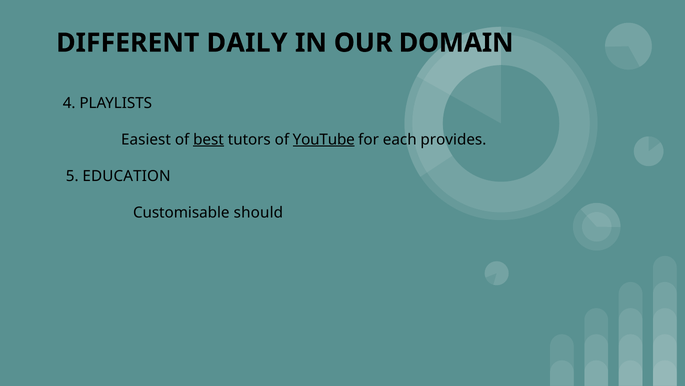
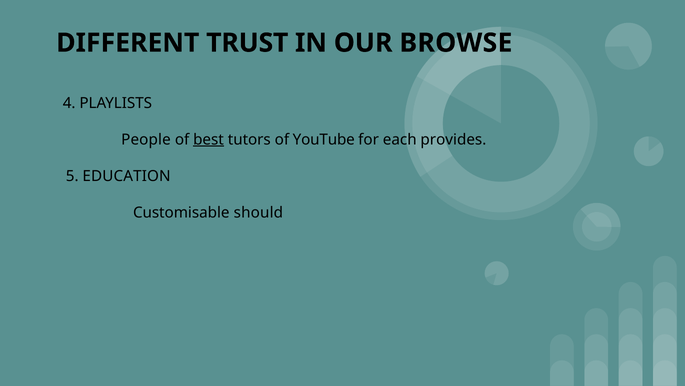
DAILY: DAILY -> TRUST (247, 43)
DOMAIN: DOMAIN -> BROWSE (456, 43)
Easiest: Easiest -> People (146, 139)
YouTube underline: present -> none (324, 139)
